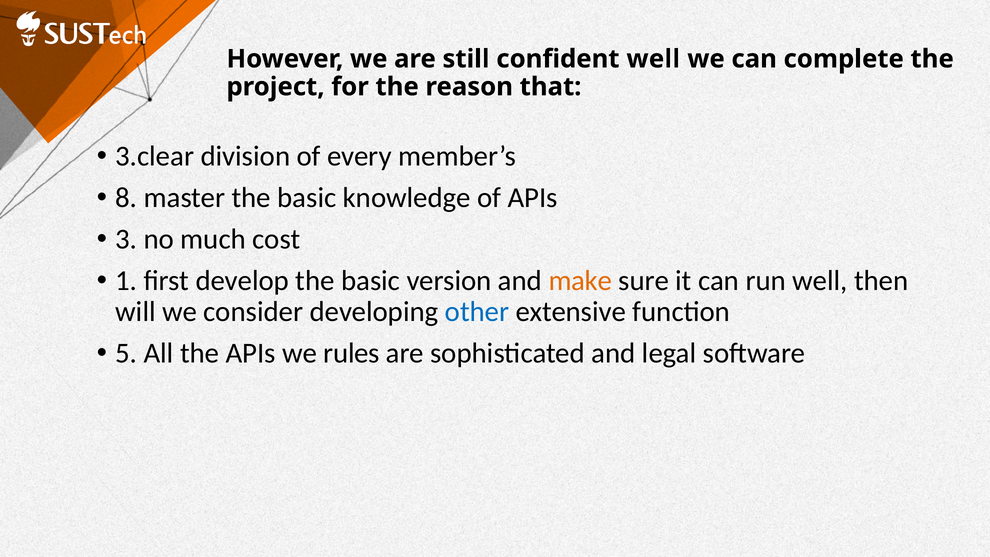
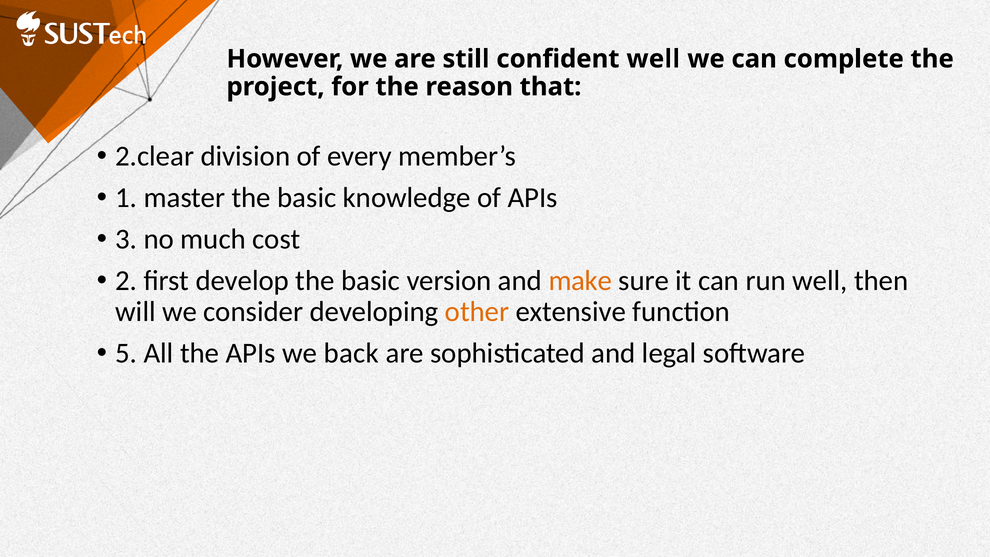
3.clear: 3.clear -> 2.clear (155, 156)
8: 8 -> 1 (126, 198)
1: 1 -> 2 (126, 281)
other colour: blue -> orange (477, 312)
rules: rules -> back (351, 353)
